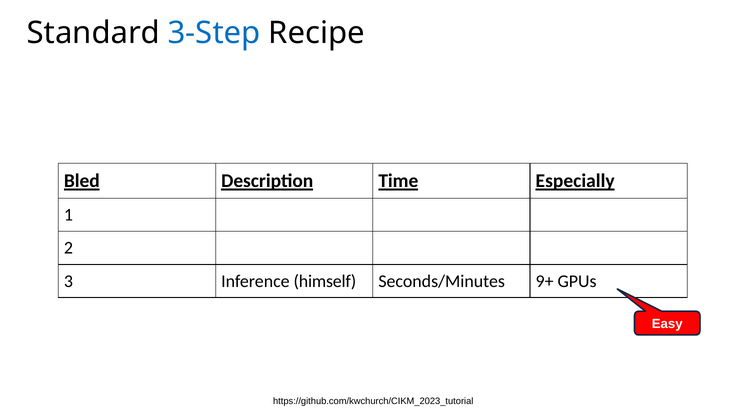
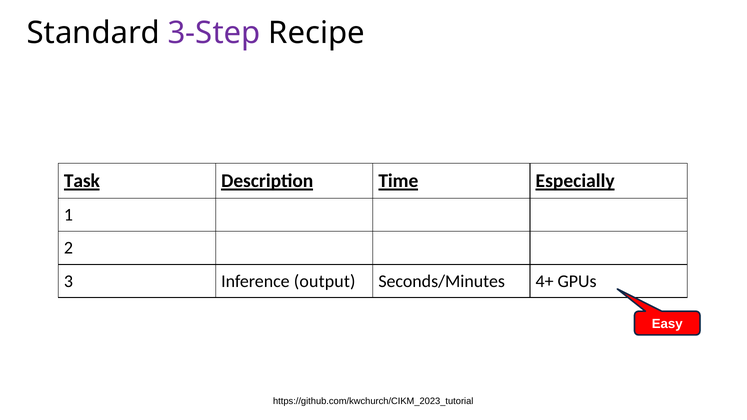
3-Step colour: blue -> purple (214, 33)
Bled: Bled -> Task (82, 181)
himself: himself -> output (325, 281)
9+: 9+ -> 4+ (545, 281)
